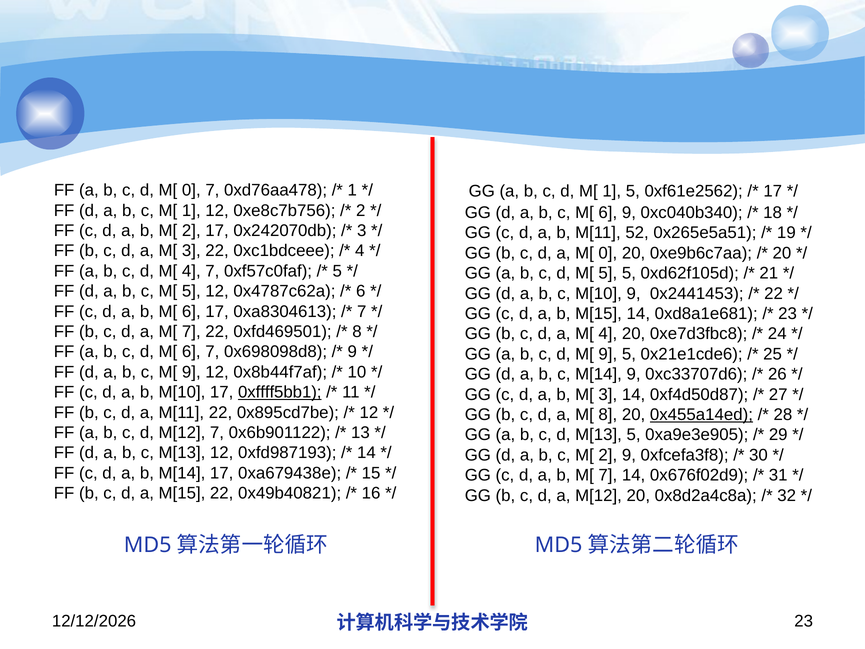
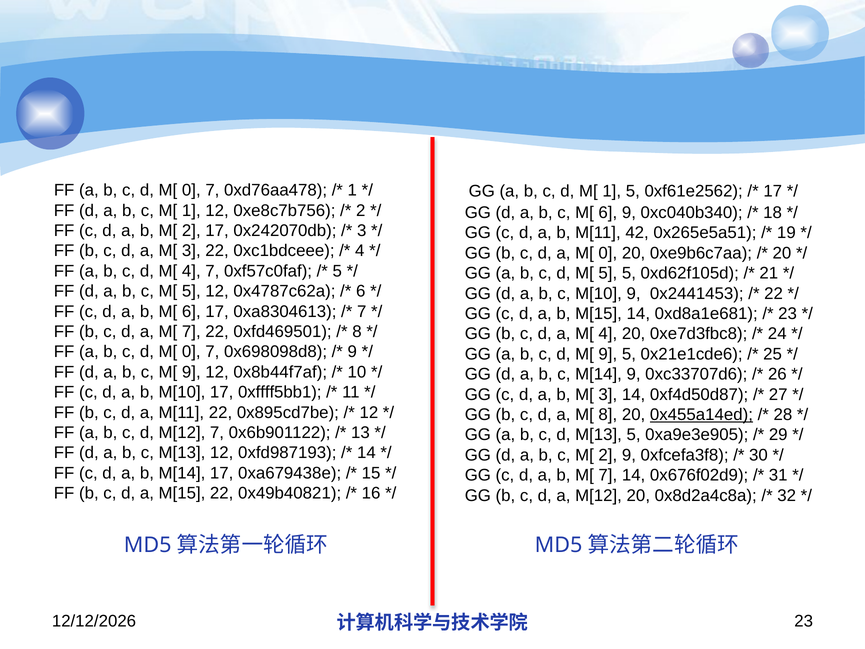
52: 52 -> 42 (637, 233)
6: 6 -> 0 (191, 352)
0xffff5bb1 underline: present -> none (280, 392)
